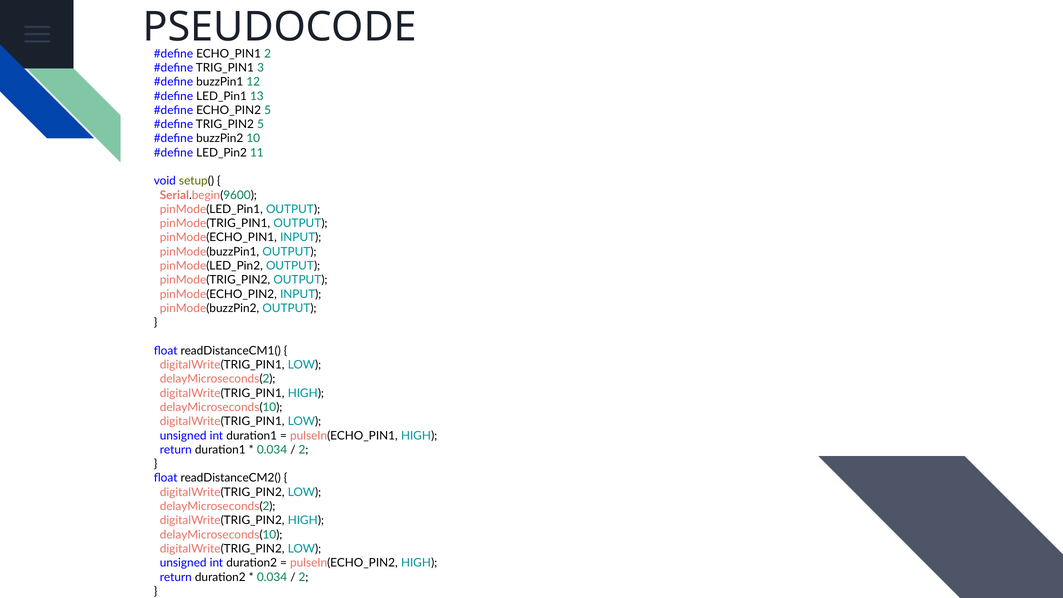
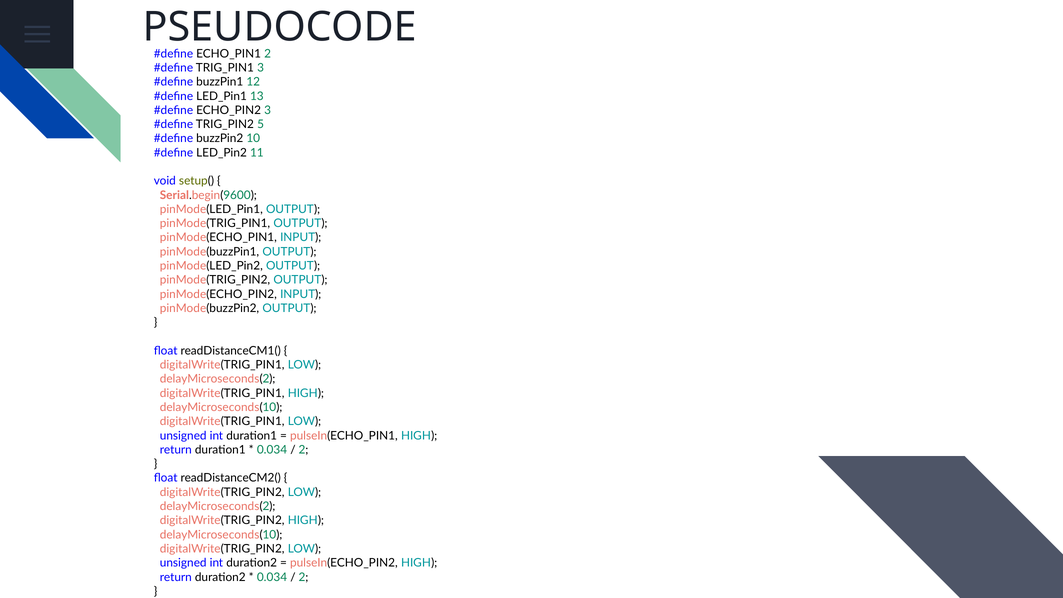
ECHO_PIN2 5: 5 -> 3 (268, 110)
